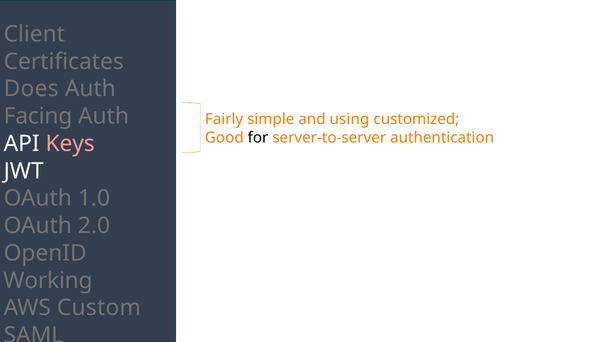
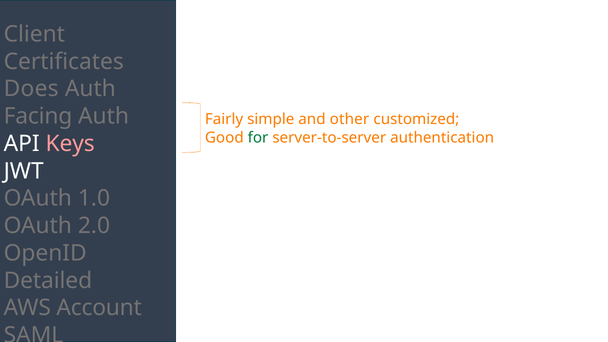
using: using -> other (349, 119)
for colour: black -> green (258, 138)
Working: Working -> Detailed (48, 280)
Custom: Custom -> Account (99, 308)
